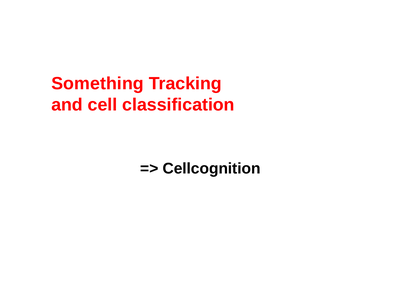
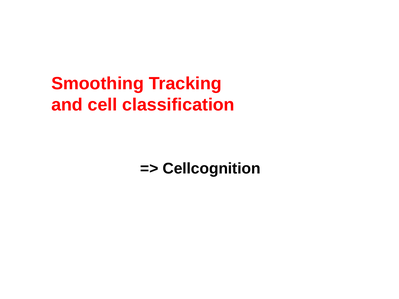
Something: Something -> Smoothing (98, 84)
